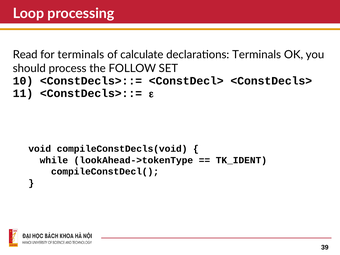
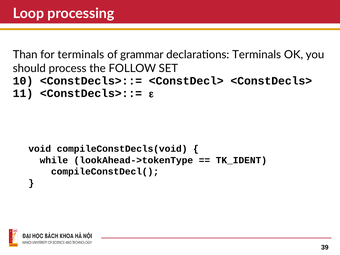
Read: Read -> Than (25, 55)
calculate: calculate -> grammar (142, 55)
